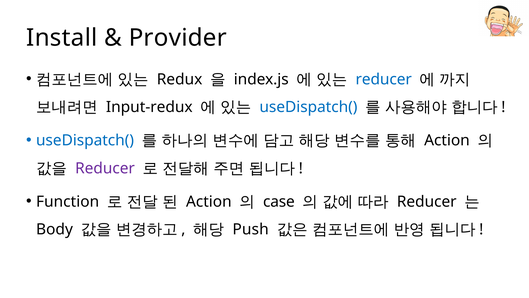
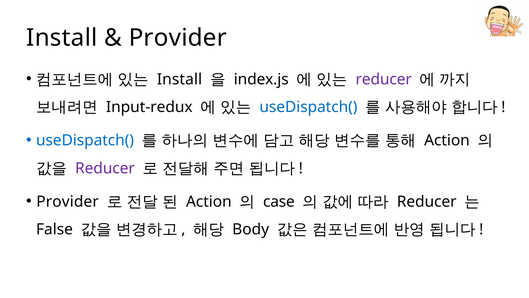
Redux: Redux -> Install (180, 79)
reducer colour: blue -> purple (384, 79)
Function: Function -> Provider (68, 201)
Body: Body -> False (54, 229)
Push: Push -> Body (251, 229)
